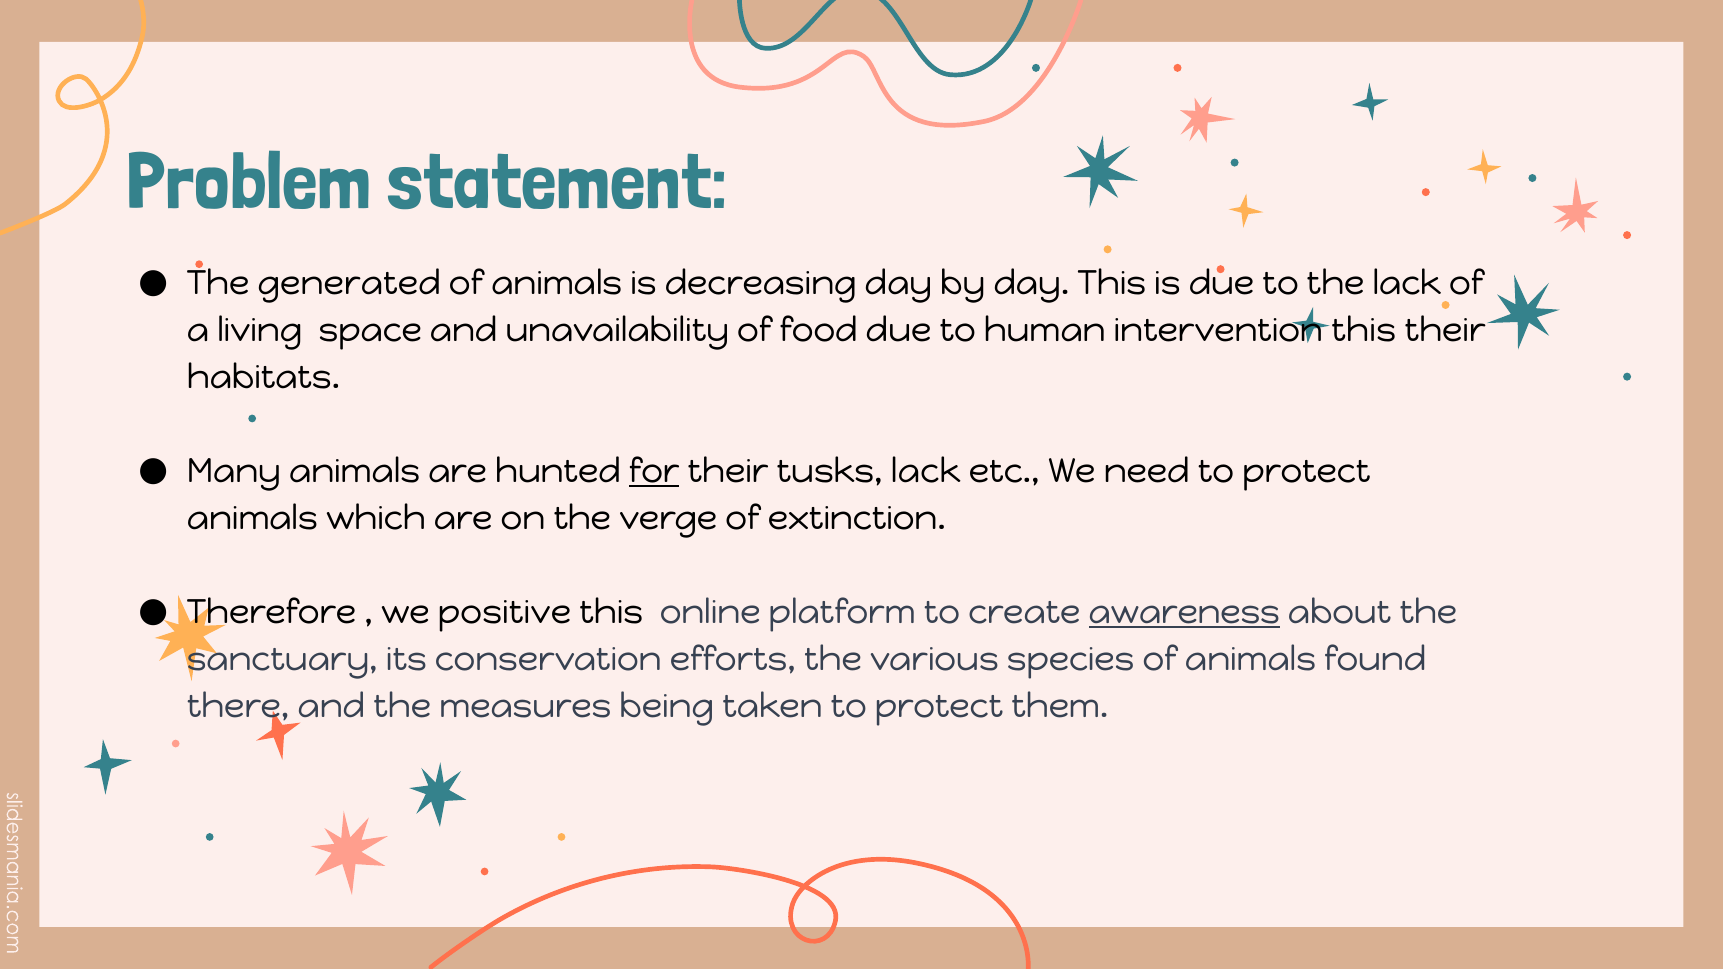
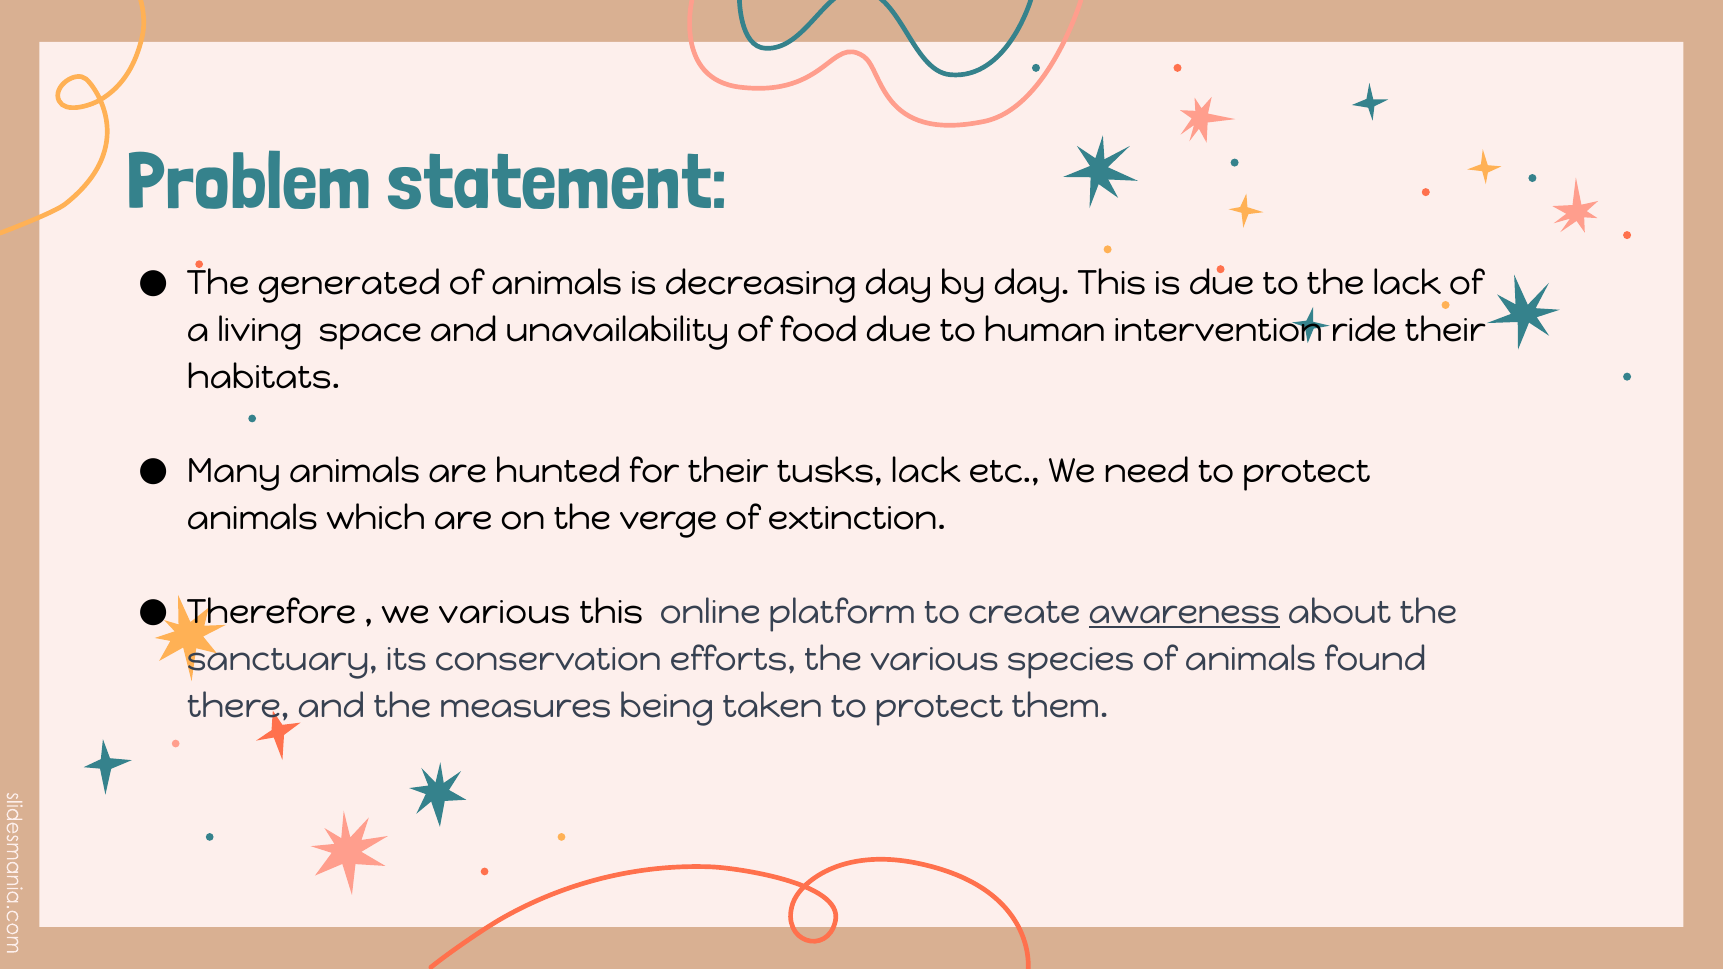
intervention this: this -> ride (1364, 330)
for underline: present -> none (654, 471)
we positive: positive -> various (504, 612)
